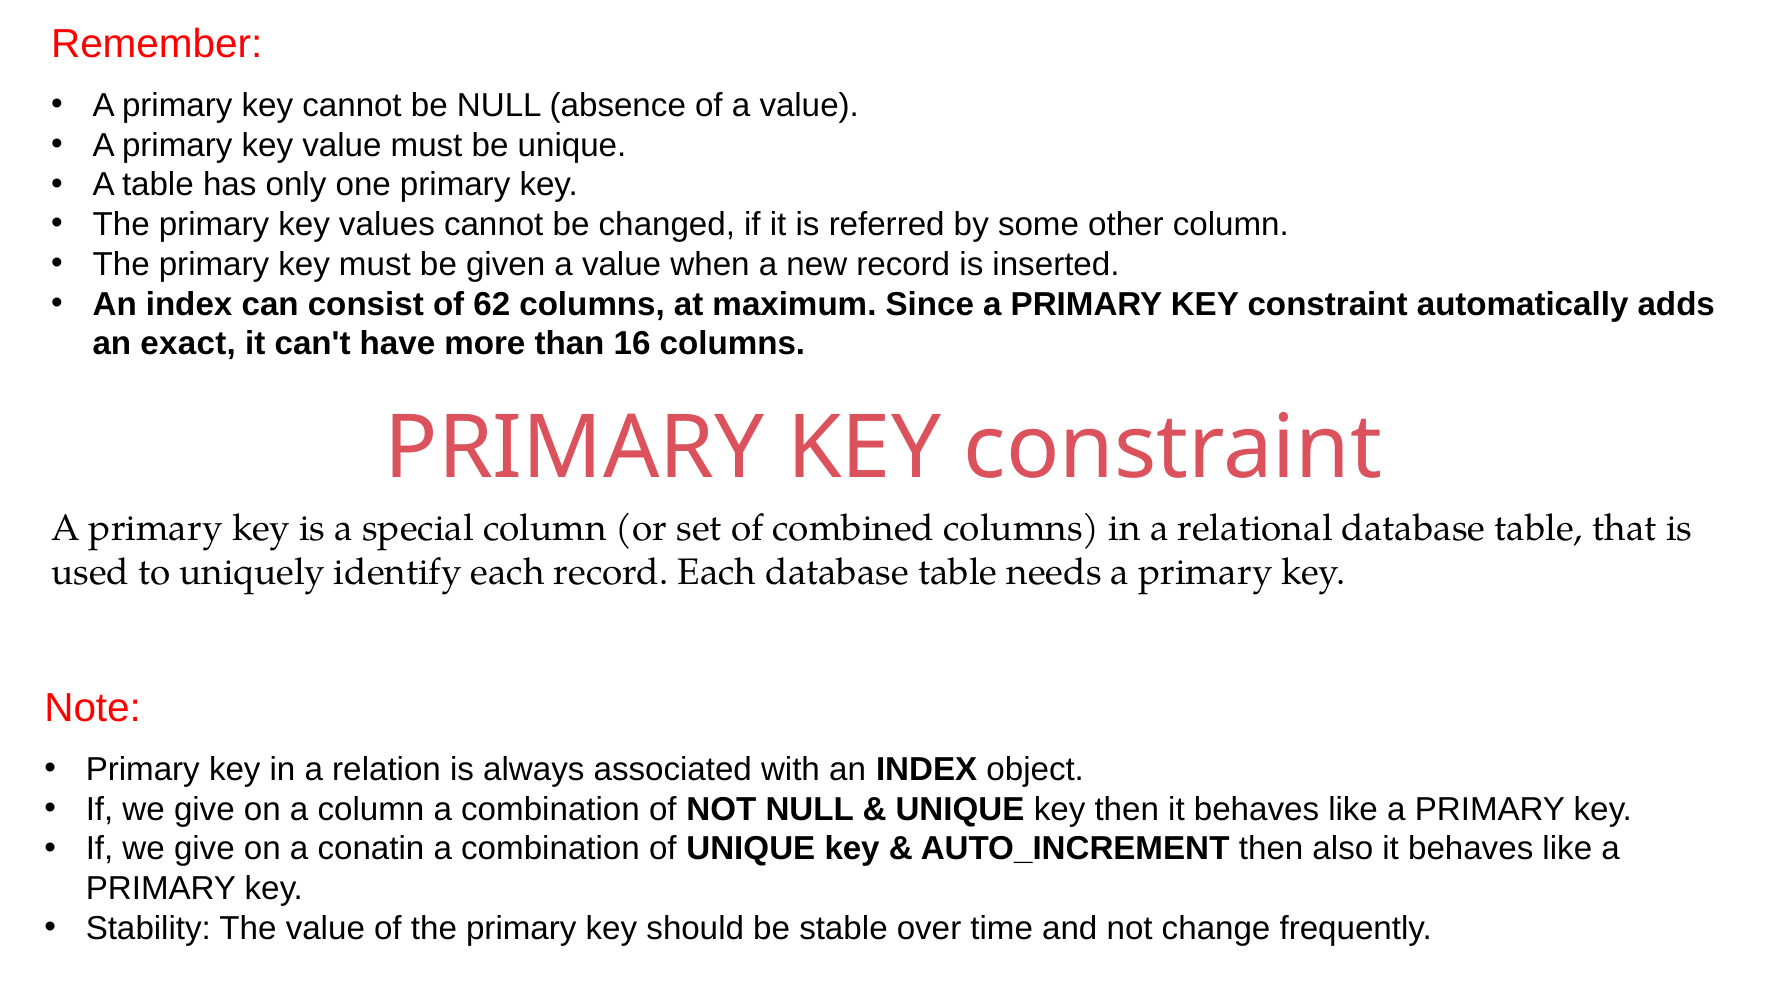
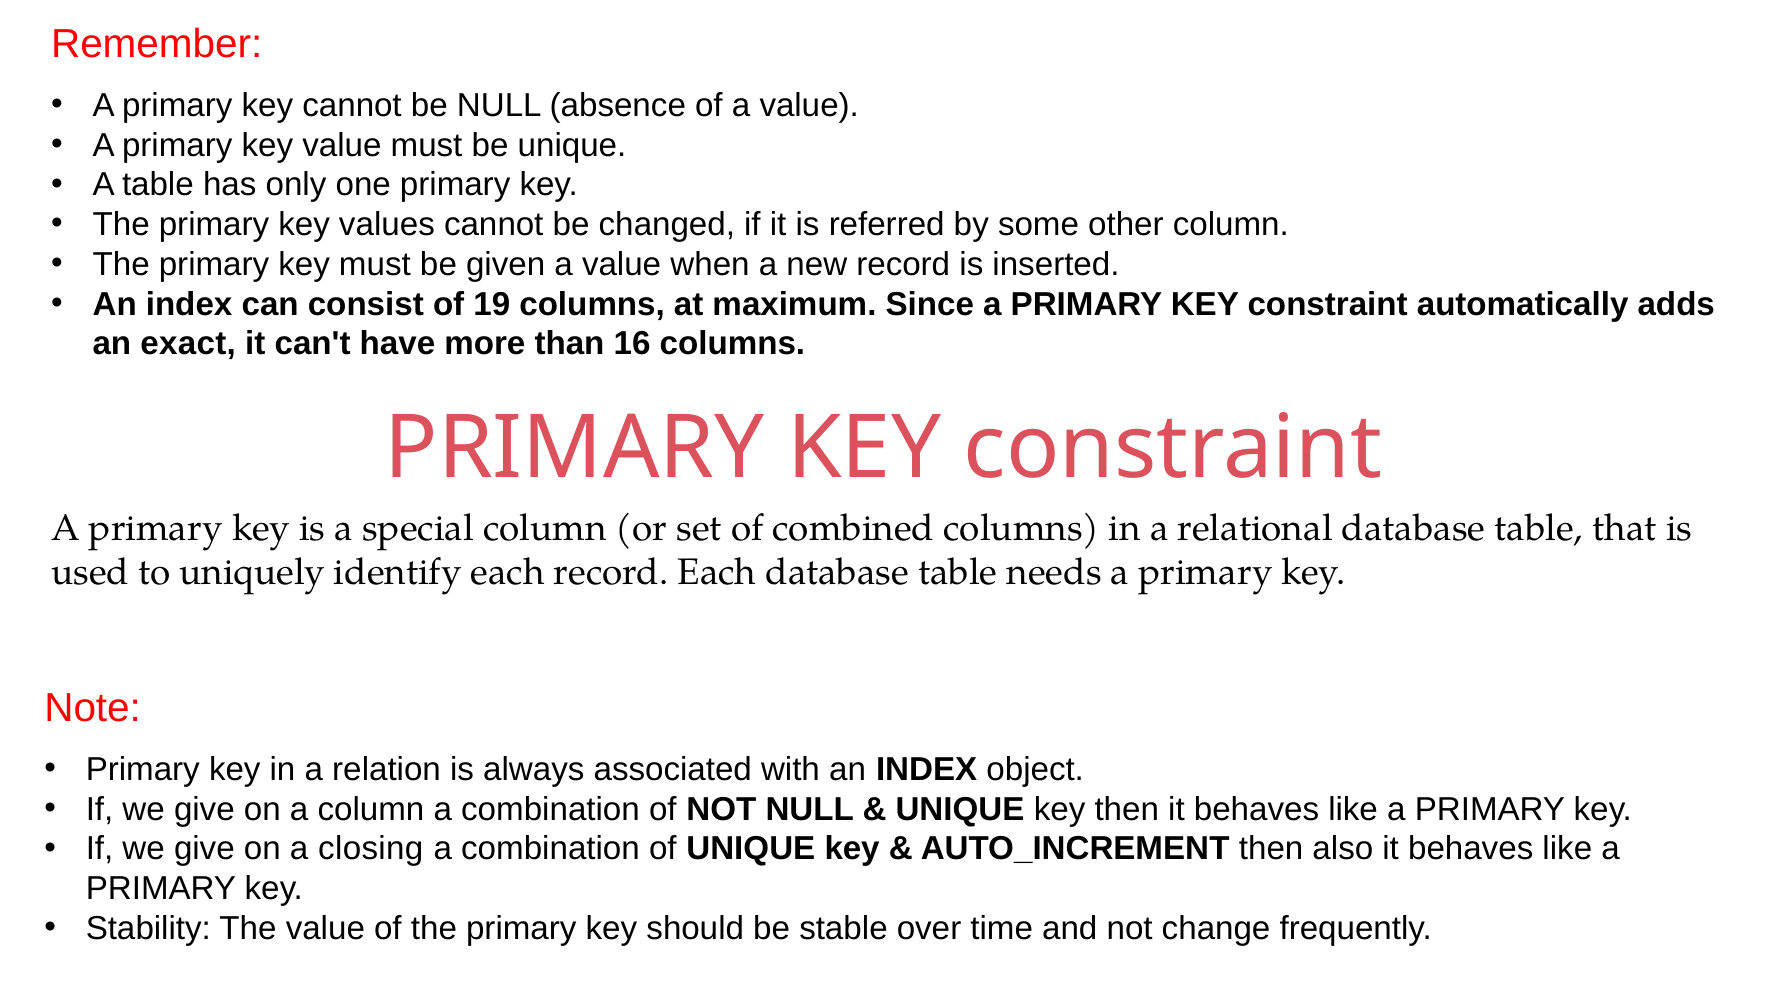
62: 62 -> 19 (492, 304)
conatin: conatin -> closing (371, 849)
